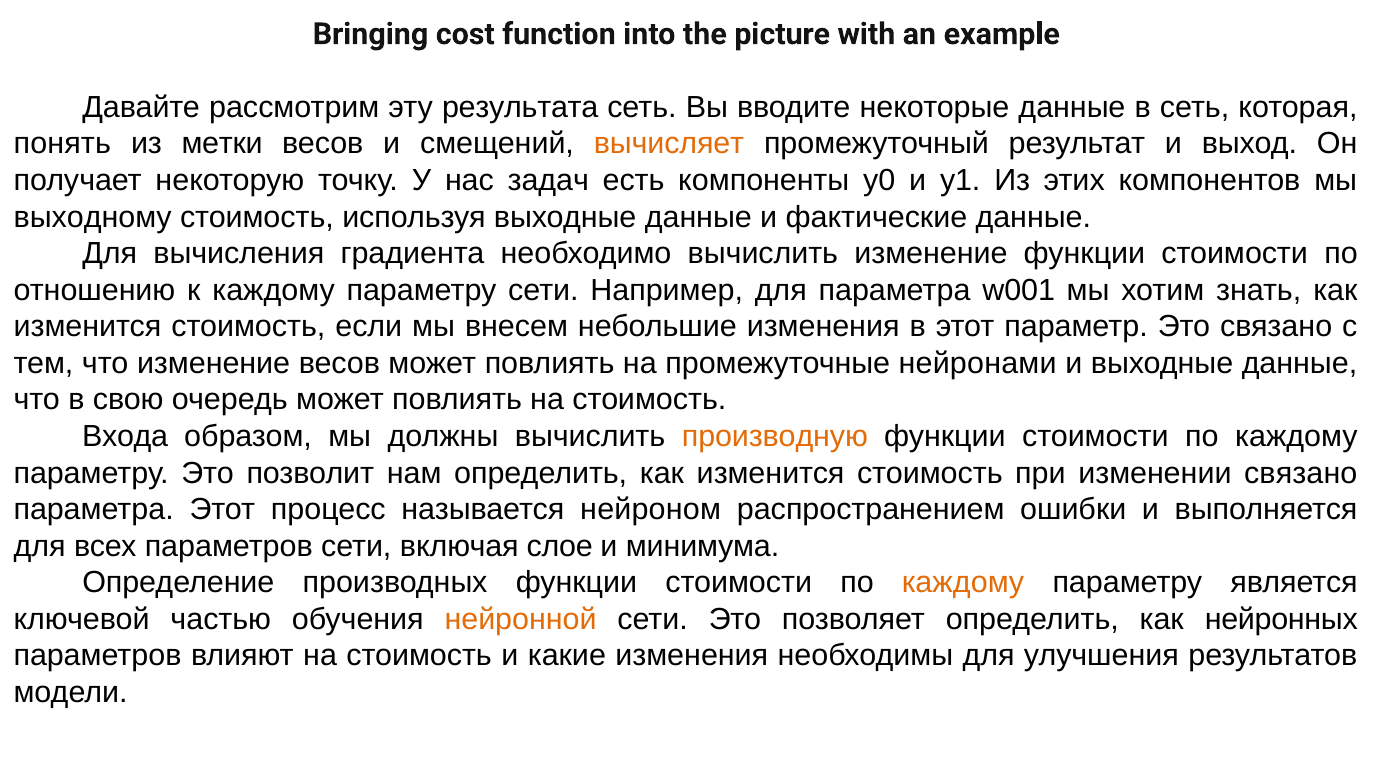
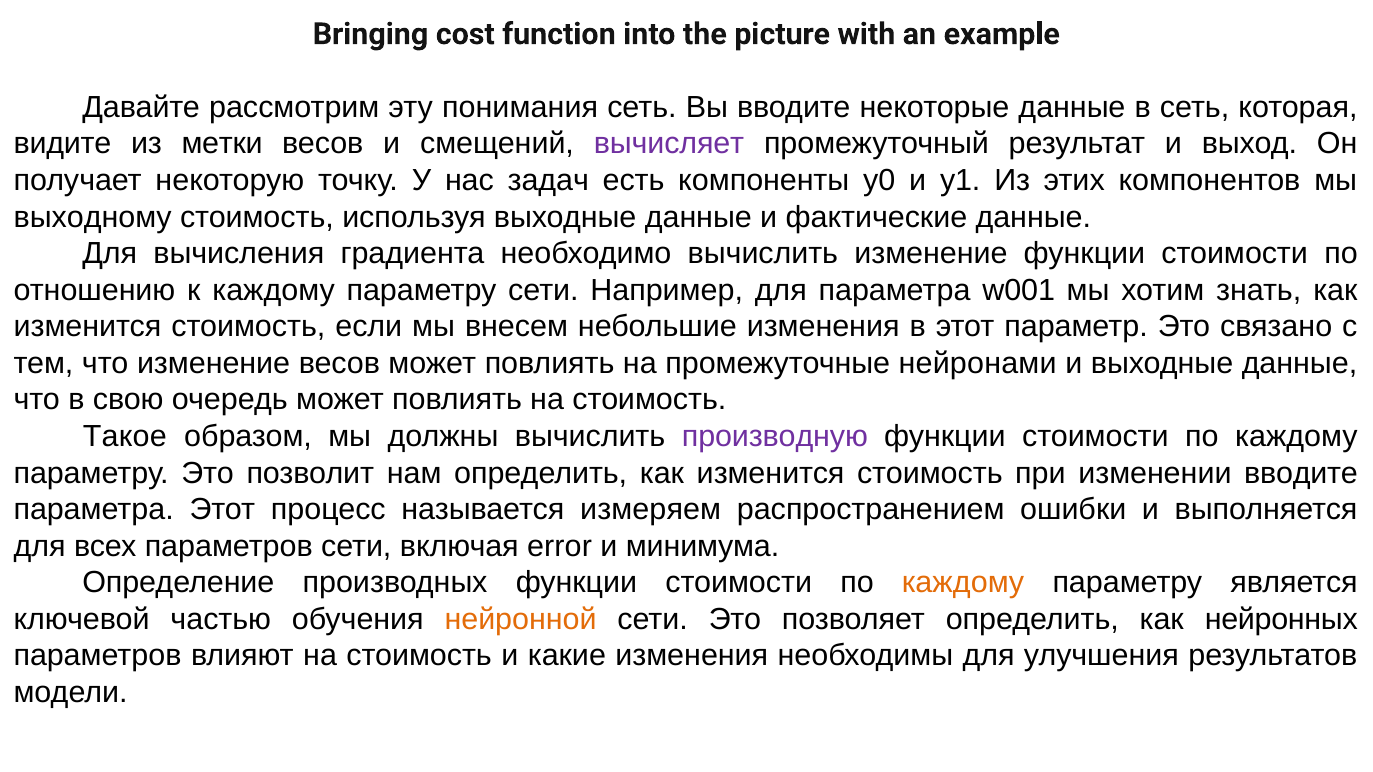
результата: результата -> понимания (520, 107)
понять: понять -> видите (63, 144)
вычисляет colour: orange -> purple (669, 144)
Входа: Входа -> Такое (125, 437)
производную colour: orange -> purple (775, 437)
изменении связано: связано -> вводите (1301, 473)
нейроном: нейроном -> измеряем (651, 510)
слое: слое -> error (559, 546)
